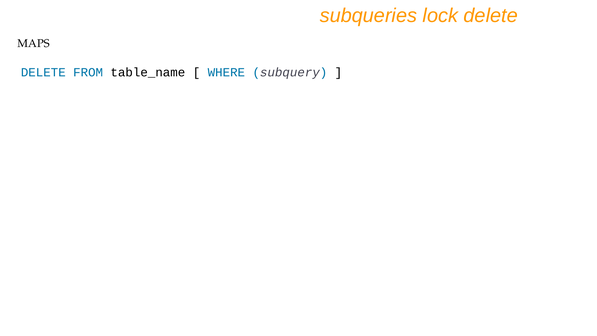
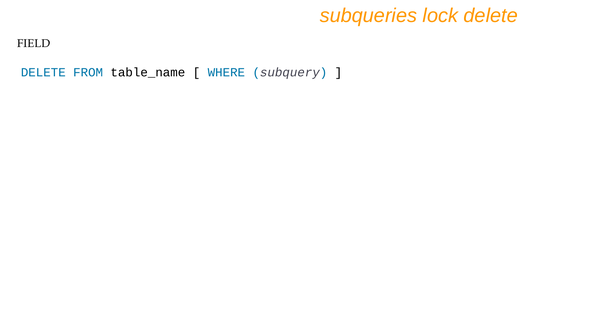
MAPS: MAPS -> FIELD (34, 44)
